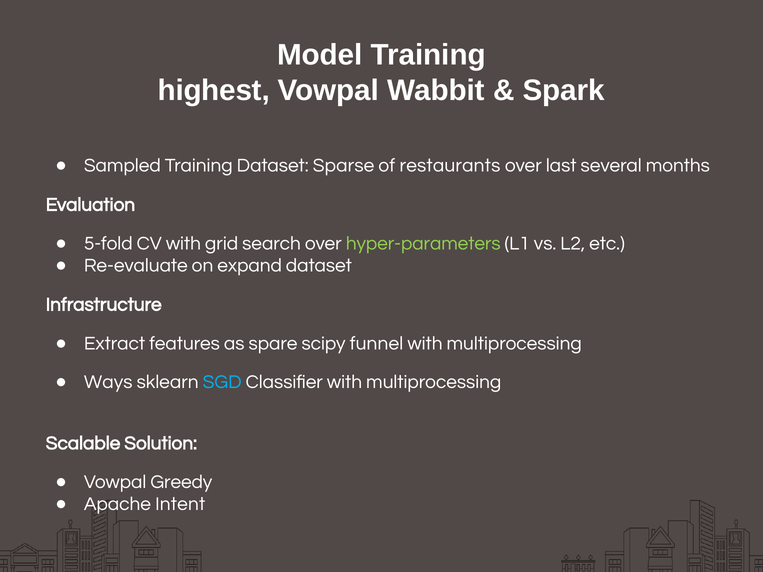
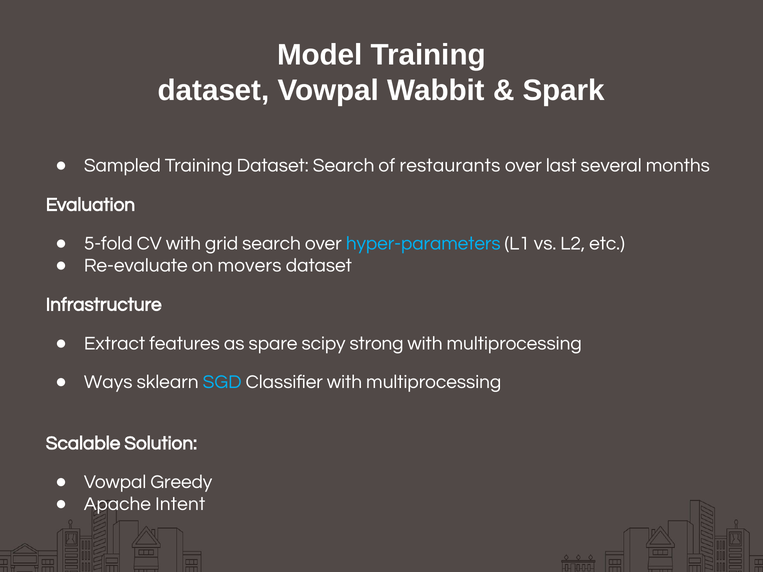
highest: highest -> dataset (214, 91)
Dataset Sparse: Sparse -> Search (344, 166)
hyper-parameters colour: light green -> light blue (423, 244)
expand: expand -> movers (250, 266)
funnel: funnel -> strong (377, 343)
